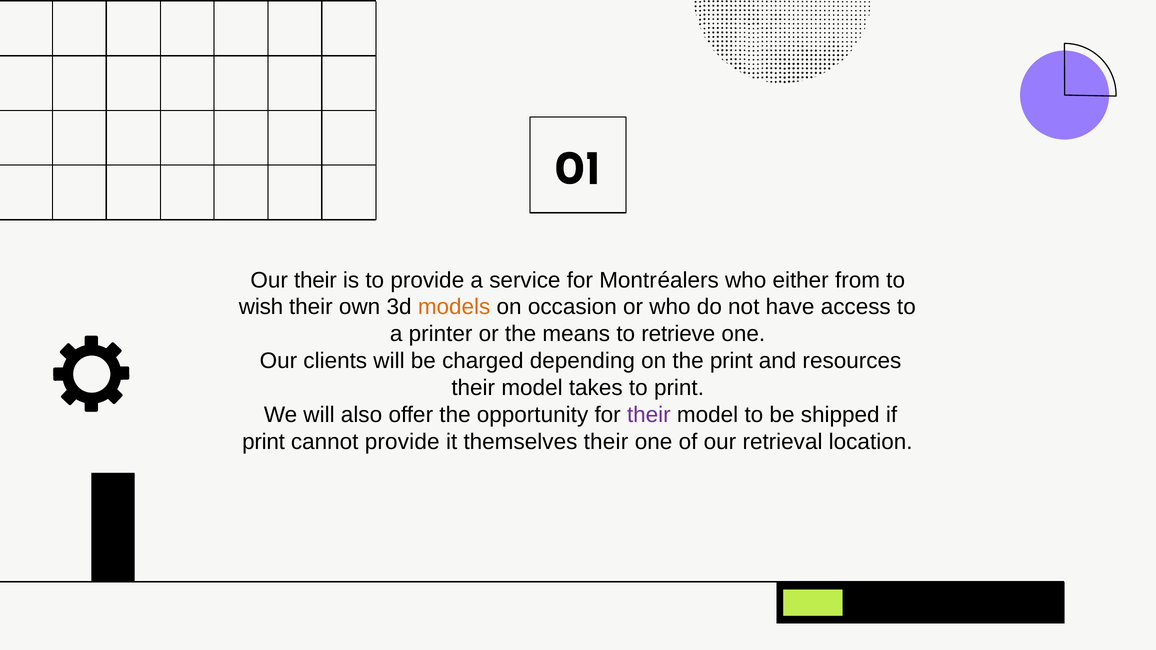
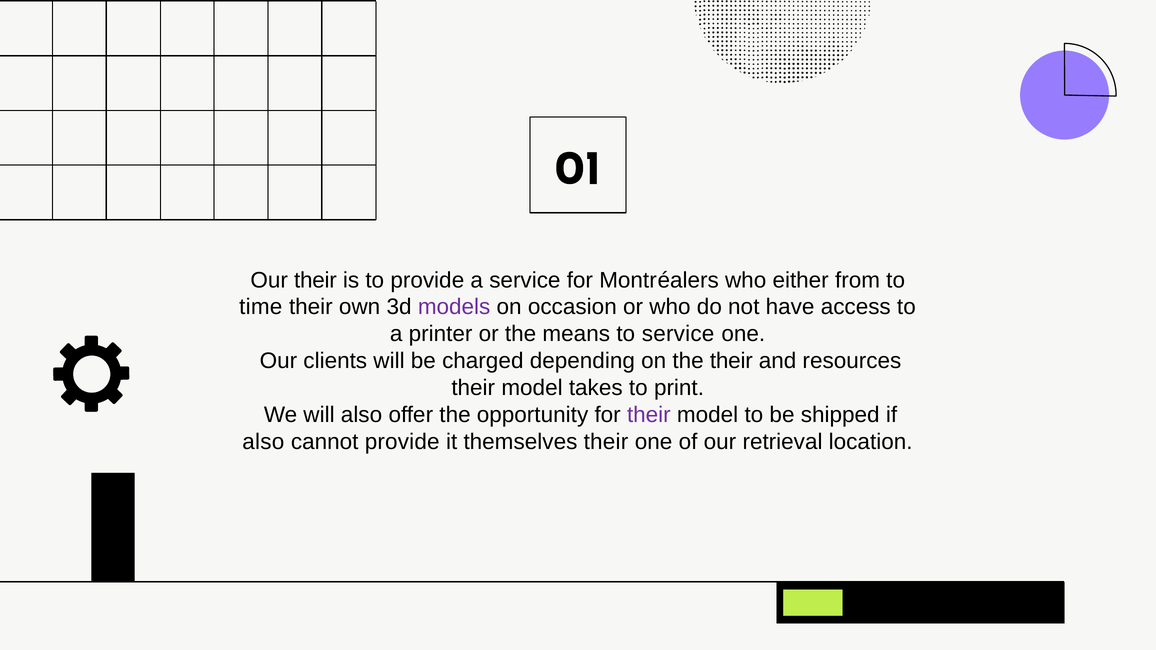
wish: wish -> time (261, 307)
models colour: orange -> purple (454, 307)
to retrieve: retrieve -> service (678, 334)
the print: print -> their (731, 361)
print: print -> also (263, 442)
